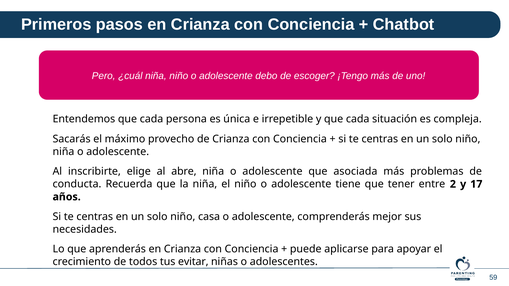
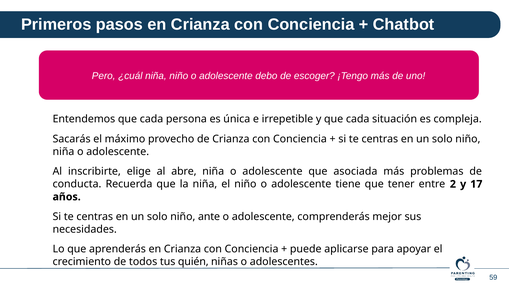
casa: casa -> ante (209, 217)
evitar: evitar -> quién (193, 262)
